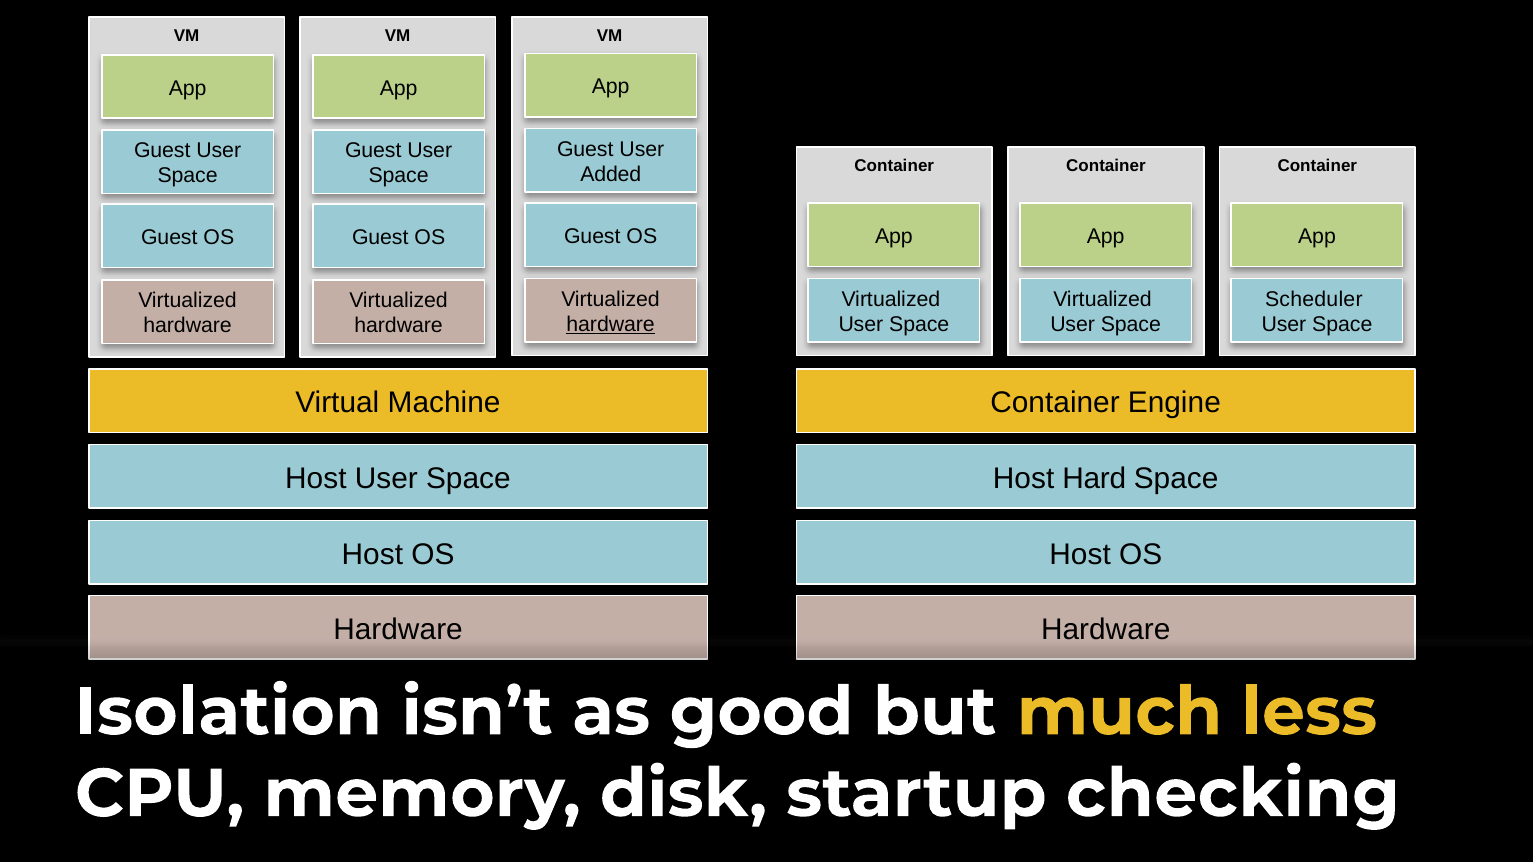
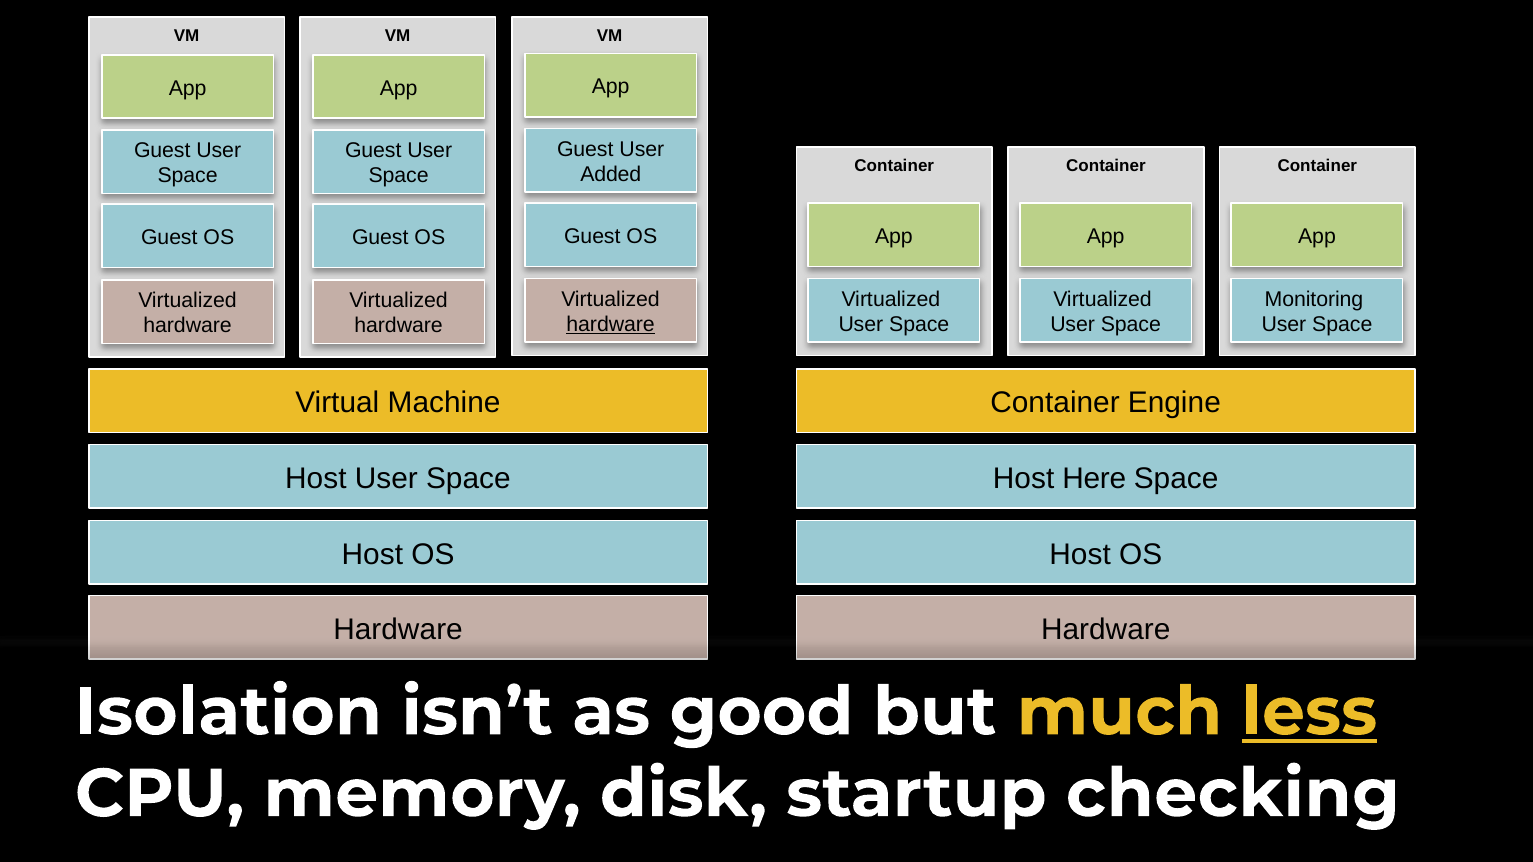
Scheduler: Scheduler -> Monitoring (1314, 299)
Hard: Hard -> Here (1094, 478)
less underline: none -> present (1309, 712)
